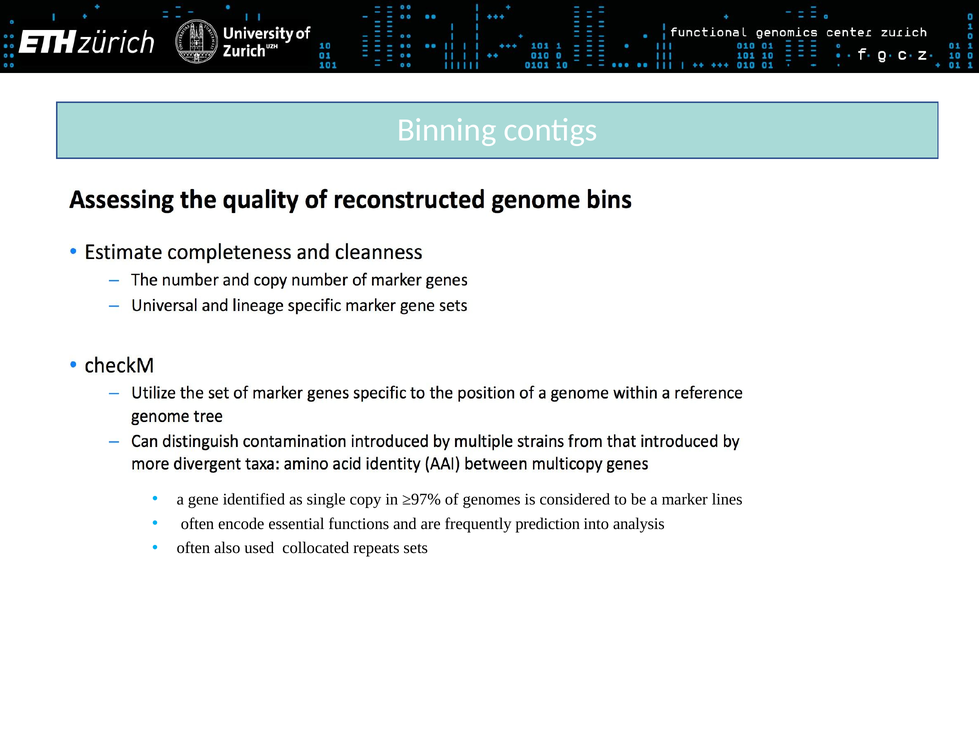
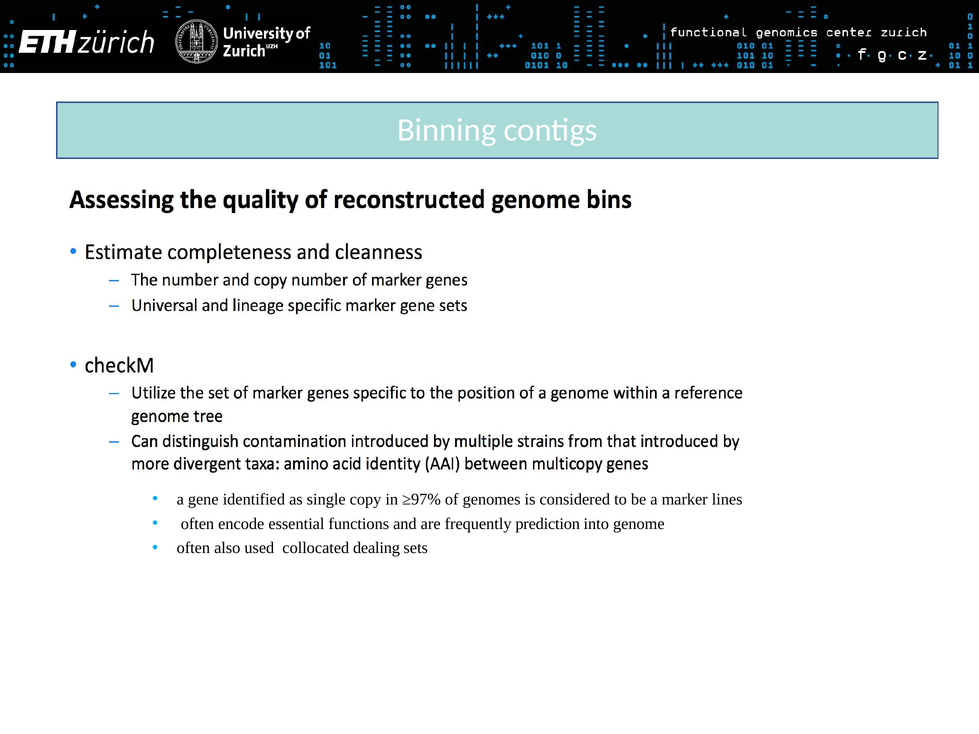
analysis: analysis -> genome (639, 524)
repeats: repeats -> dealing (376, 548)
